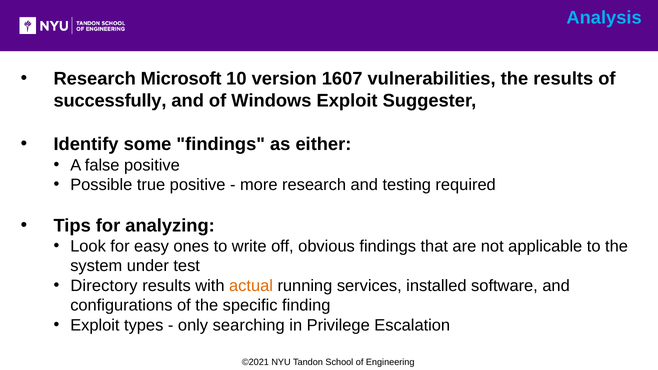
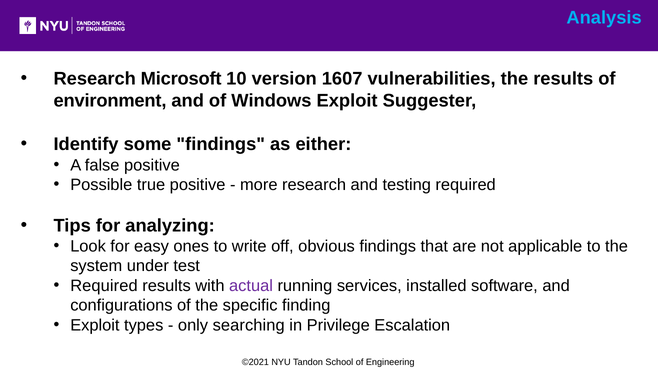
successfully: successfully -> environment (110, 101)
Directory: Directory -> Required (104, 286)
actual colour: orange -> purple (251, 286)
